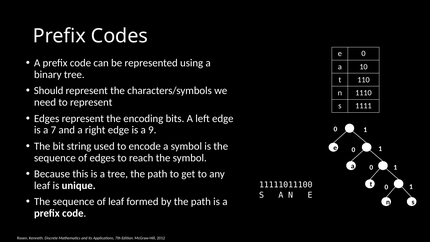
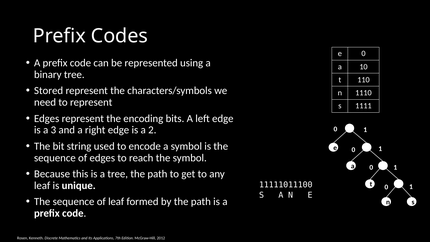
Should: Should -> Stored (49, 91)
7: 7 -> 3 (53, 130)
9: 9 -> 2 (152, 130)
